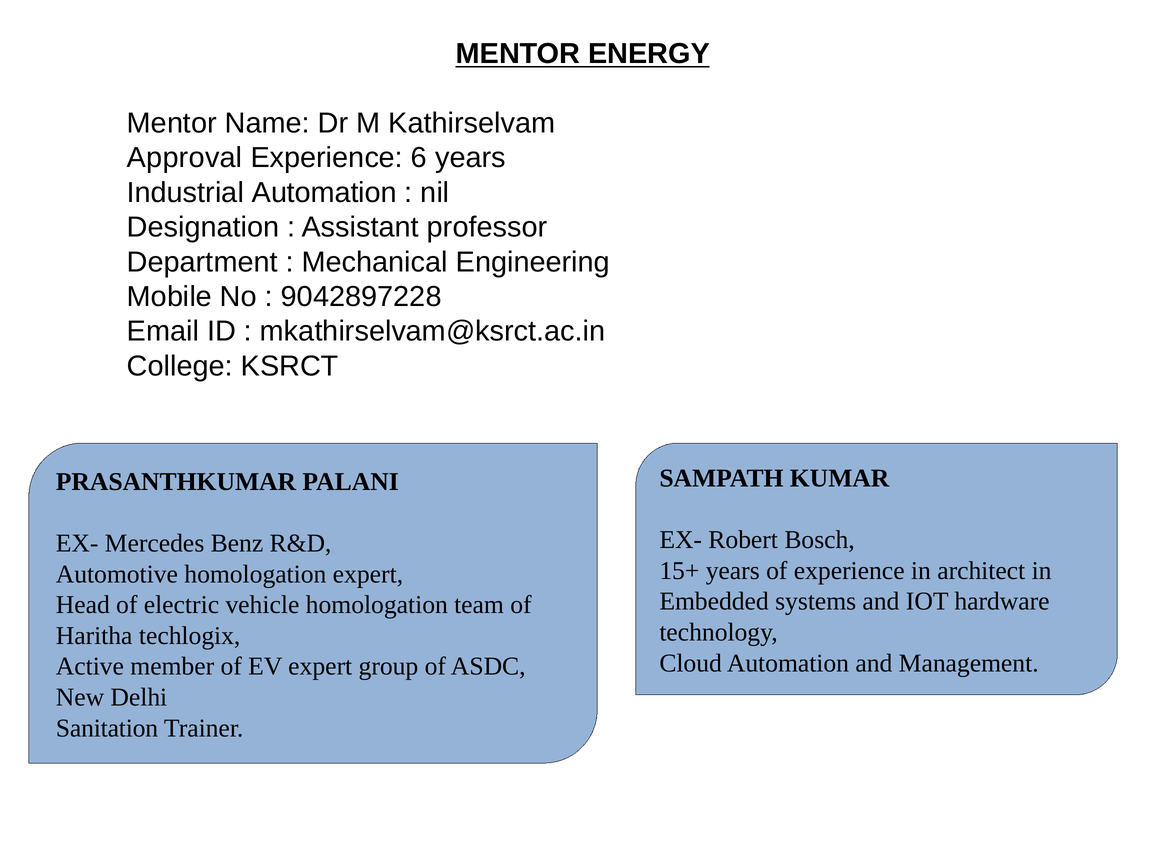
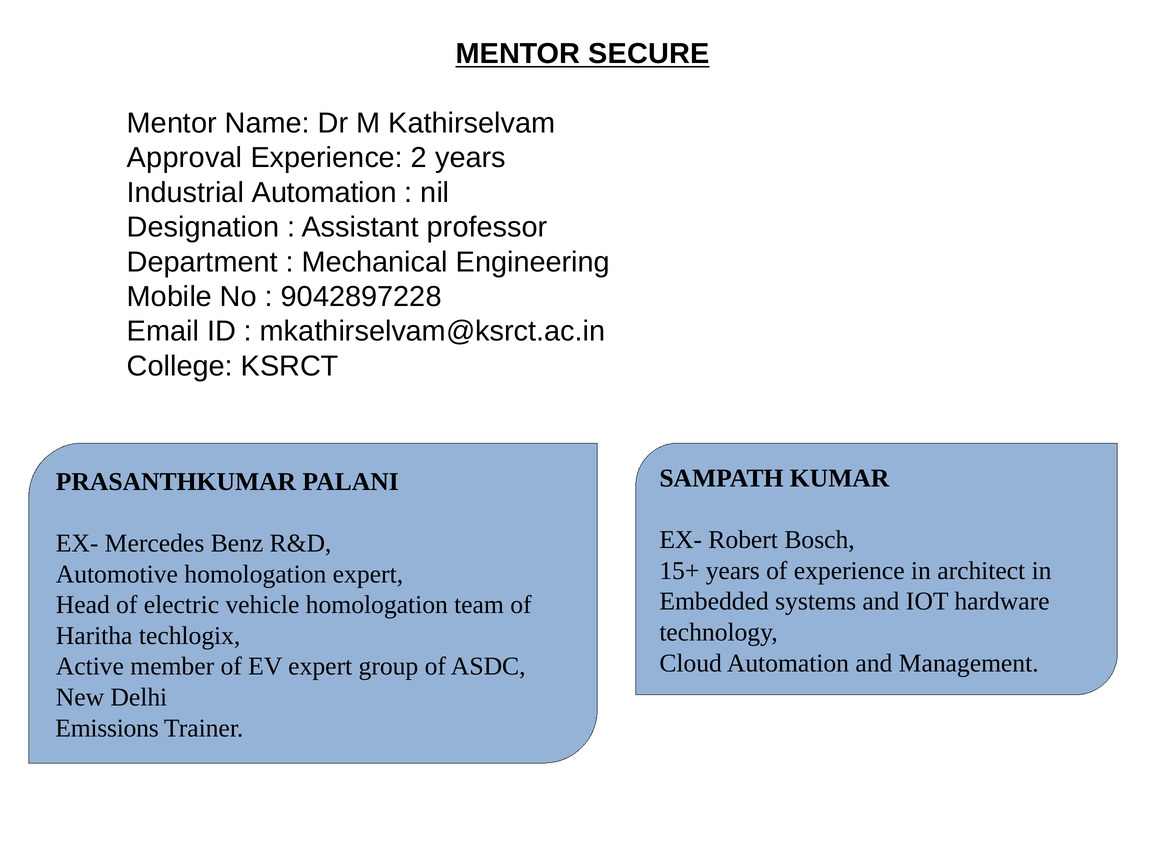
ENERGY: ENERGY -> SECURE (649, 54)
6: 6 -> 2 (419, 158)
Sanitation: Sanitation -> Emissions (107, 728)
